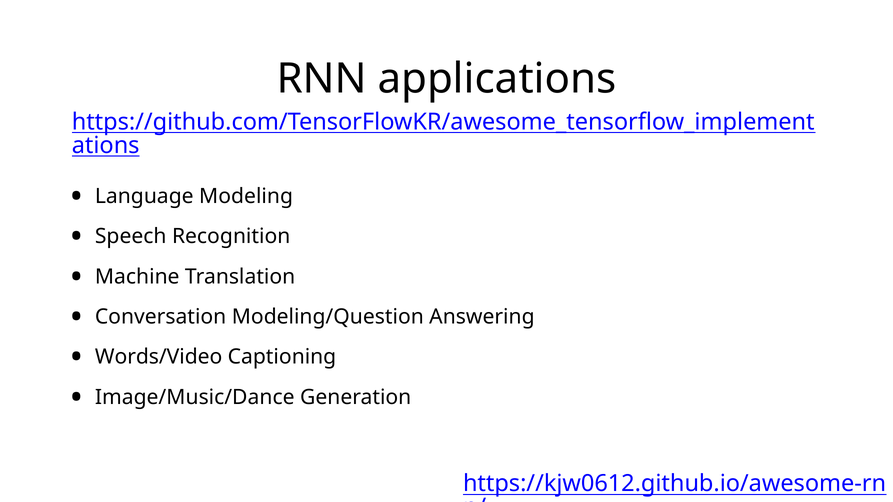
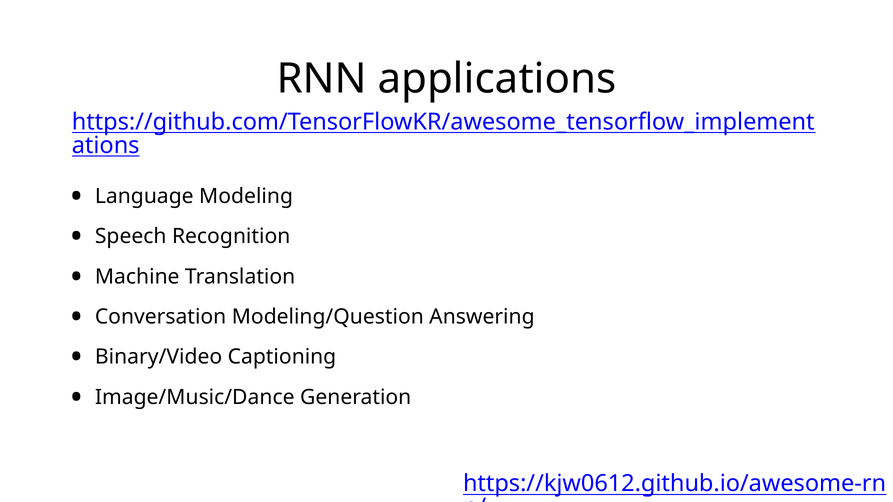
Words/Video: Words/Video -> Binary/Video (159, 357)
